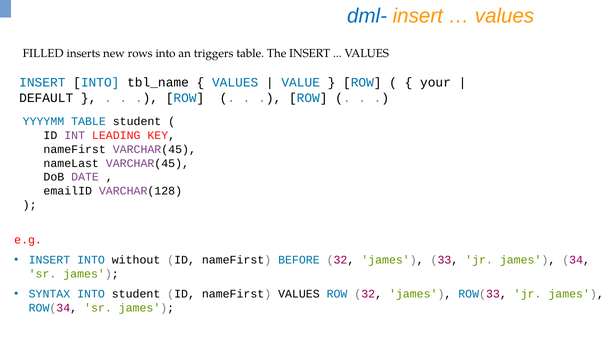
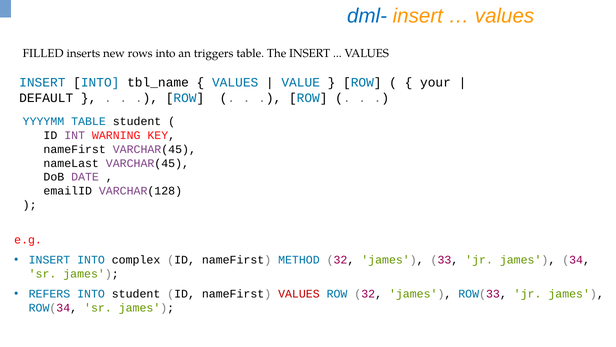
LEADING: LEADING -> WARNING (116, 135)
without: without -> complex (136, 260)
BEFORE: BEFORE -> METHOD (299, 260)
SYNTAX: SYNTAX -> REFERS (49, 294)
VALUES colour: black -> red (299, 294)
